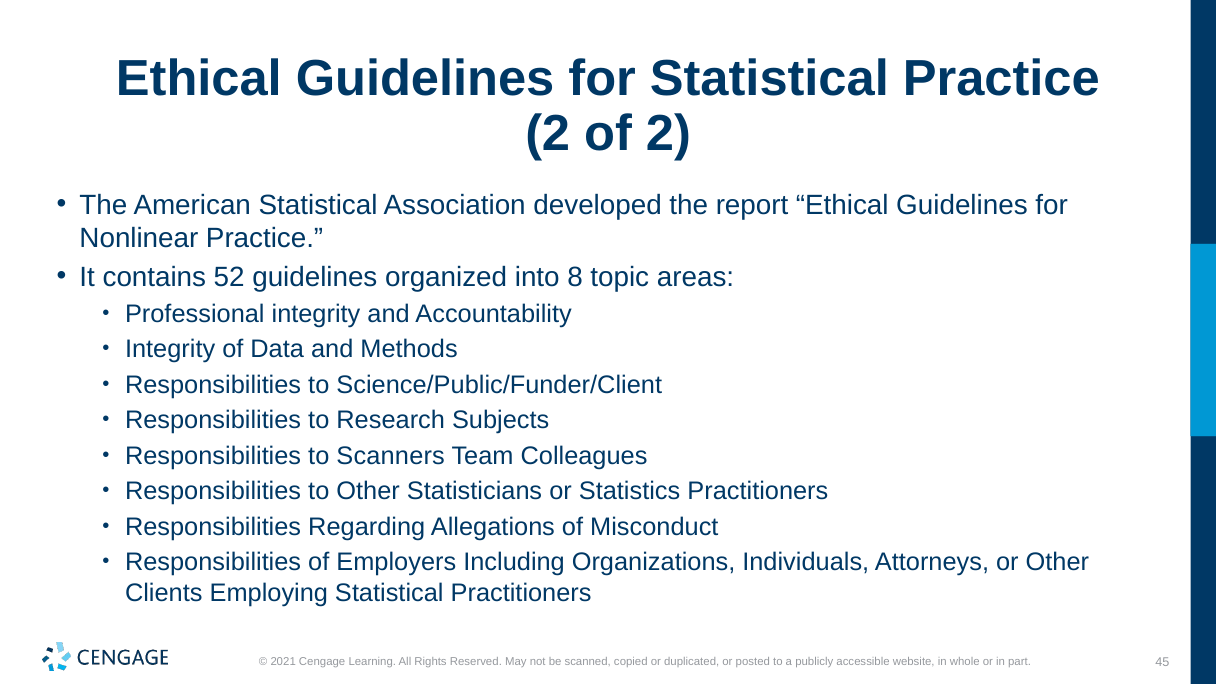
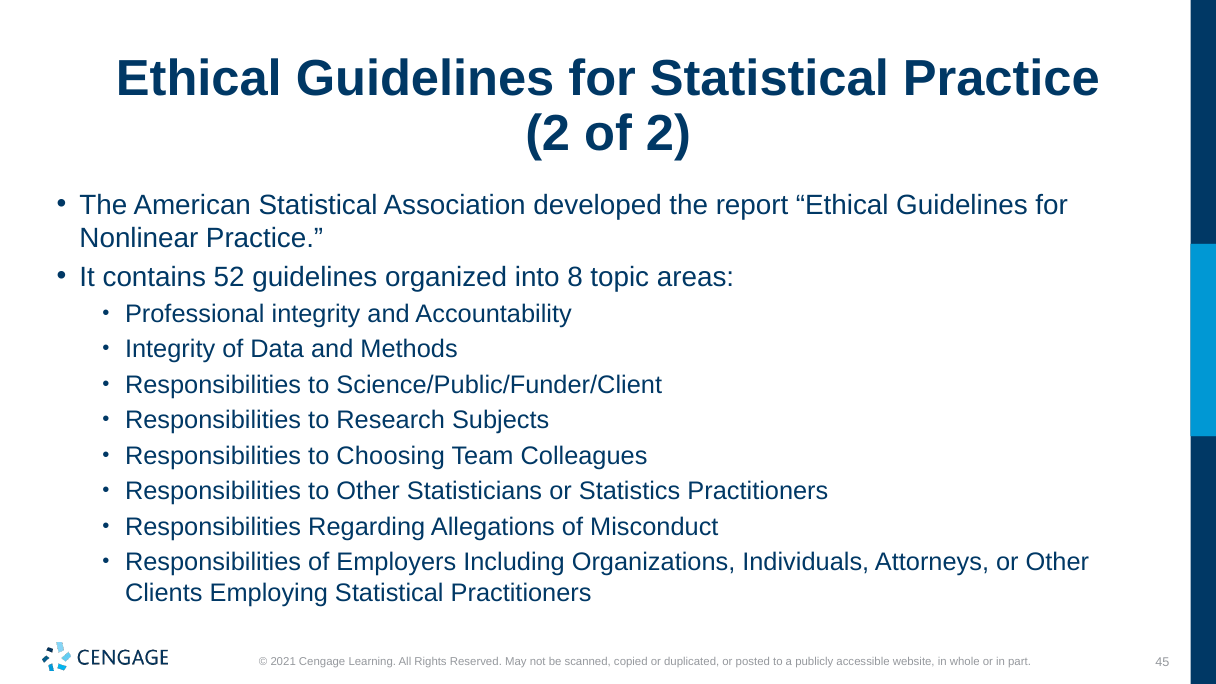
Scanners: Scanners -> Choosing (391, 456)
